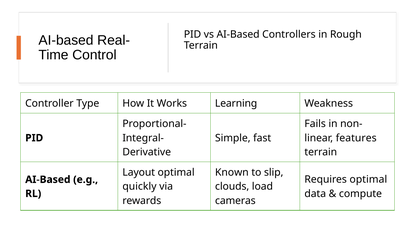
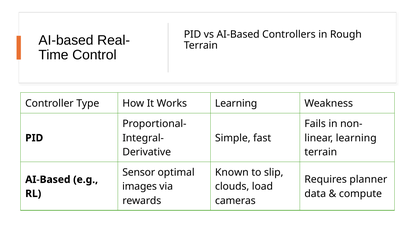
features: features -> learning (356, 138)
Layout: Layout -> Sensor (139, 172)
Requires optimal: optimal -> planner (368, 179)
quickly: quickly -> images (140, 186)
